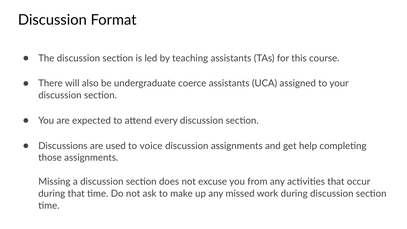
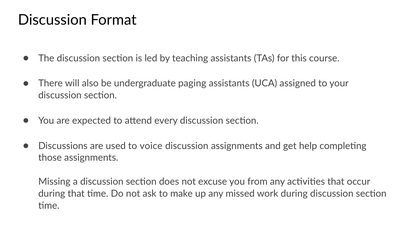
coerce: coerce -> paging (192, 83)
